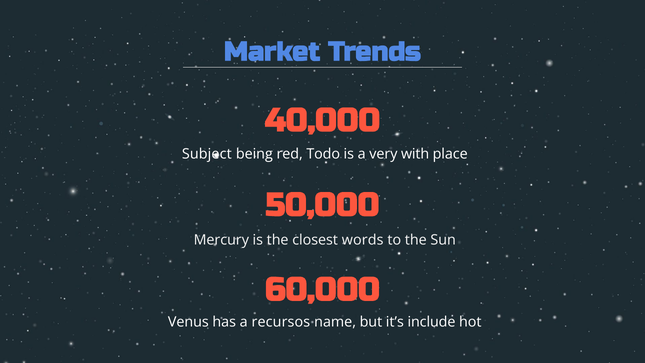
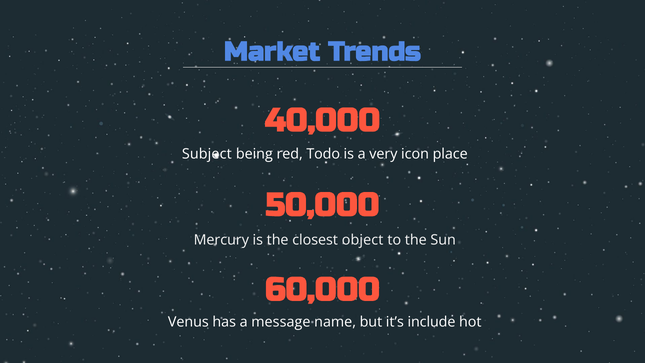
with: with -> icon (415, 154)
words: words -> object (363, 240)
recursos: recursos -> message (281, 322)
